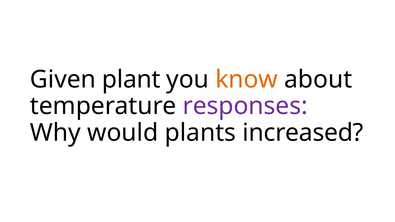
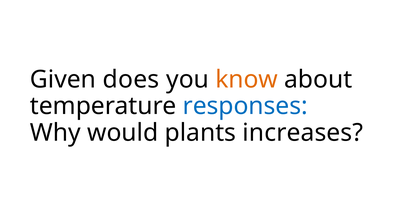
plant: plant -> does (131, 80)
responses colour: purple -> blue (245, 106)
increased: increased -> increases (303, 133)
